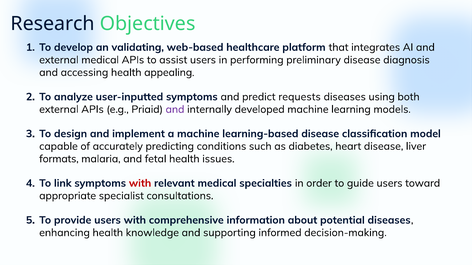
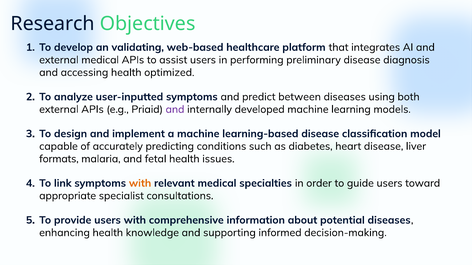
appealing: appealing -> optimized (169, 73)
requests: requests -> between (300, 97)
with colour: red -> orange (140, 184)
